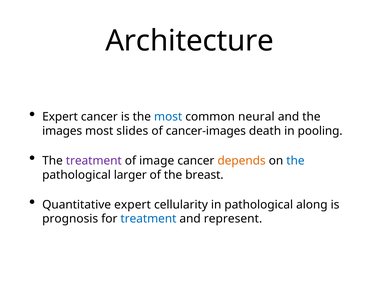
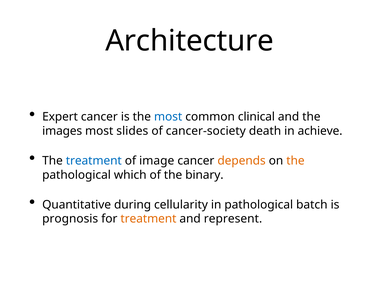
neural: neural -> clinical (256, 117)
cancer-images: cancer-images -> cancer-society (206, 131)
pooling: pooling -> achieve (320, 131)
treatment colour: purple -> blue (94, 161)
the colour: blue -> orange (295, 161)
larger: larger -> which (130, 175)
breast: breast -> binary (204, 175)
Quantitative expert: expert -> during (133, 205)
along: along -> batch (312, 205)
treatment colour: blue -> orange (148, 219)
